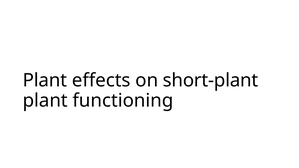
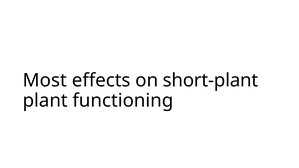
Plant: Plant -> Most (45, 80)
